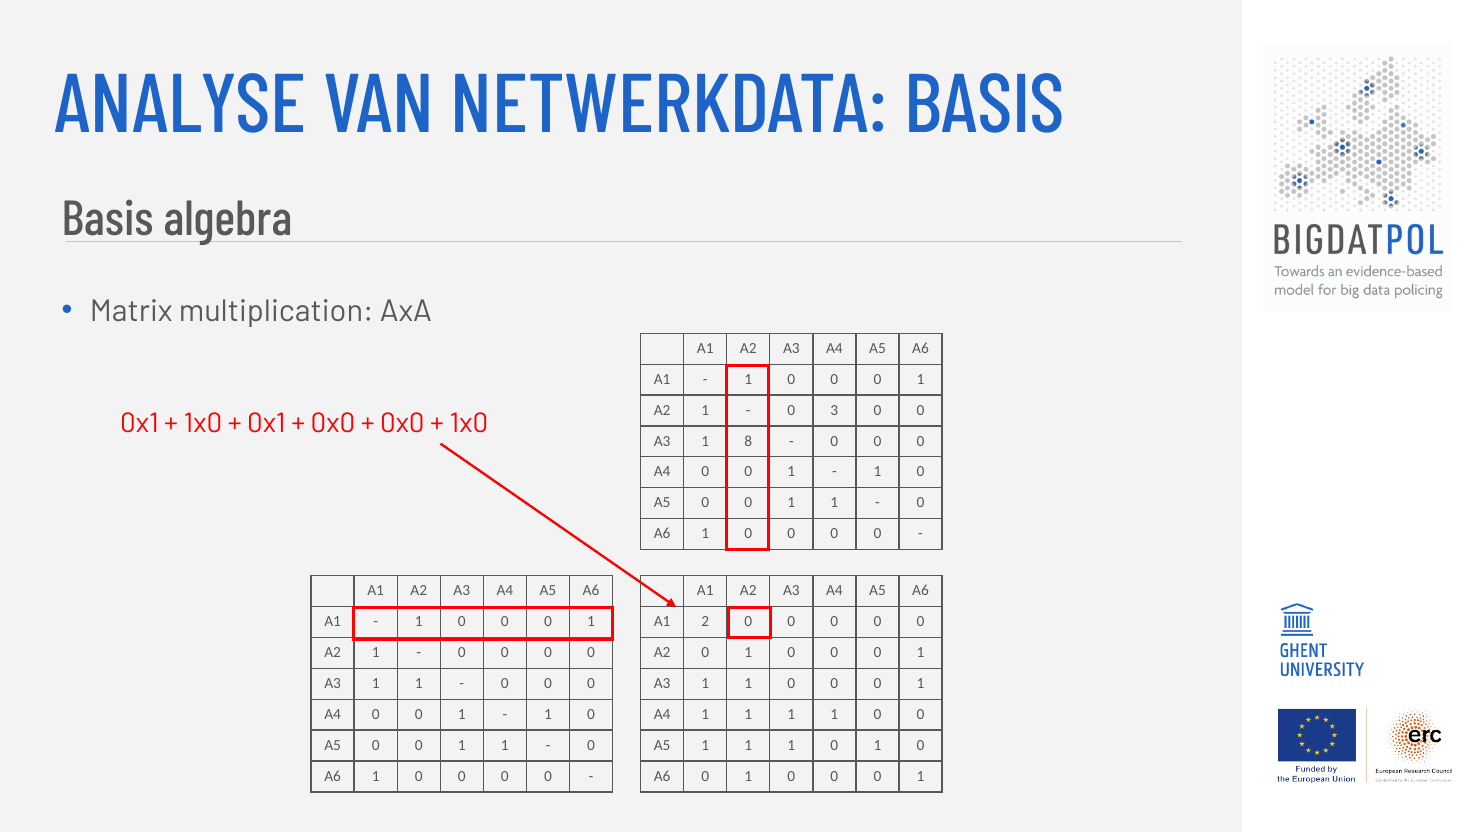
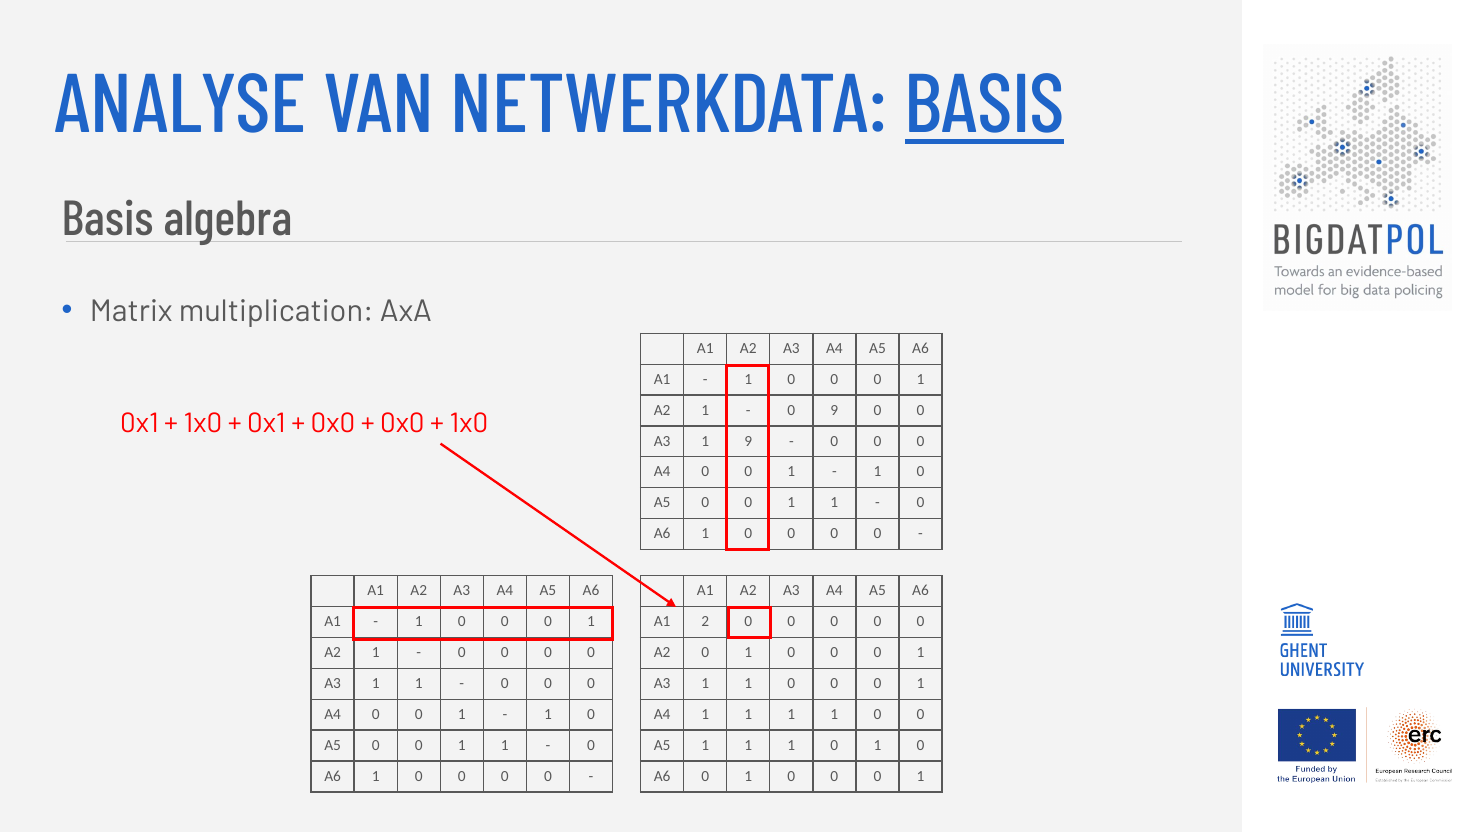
BASIS underline: none -> present (985, 105)
0 3: 3 -> 9 (834, 410)
1 8: 8 -> 9 (748, 441)
